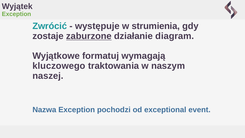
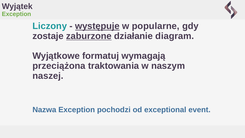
Zwrócić: Zwrócić -> Liczony (50, 26)
występuje underline: none -> present (97, 26)
strumienia: strumienia -> popularne (156, 26)
kluczowego: kluczowego -> przeciążona (59, 66)
